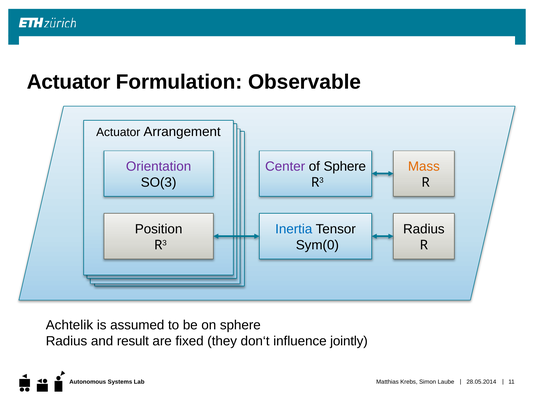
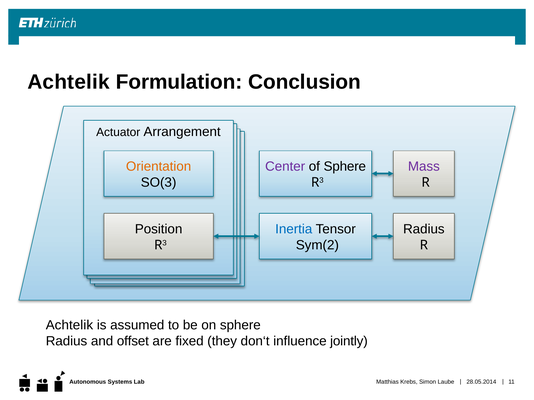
Actuator: Actuator -> Achtelik (68, 82)
Observable: Observable -> Conclusion (305, 82)
Orientation colour: purple -> orange (159, 167)
Mass colour: orange -> purple (424, 167)
Sym(0: Sym(0 -> Sym(2 (317, 245)
result: result -> offset (133, 342)
